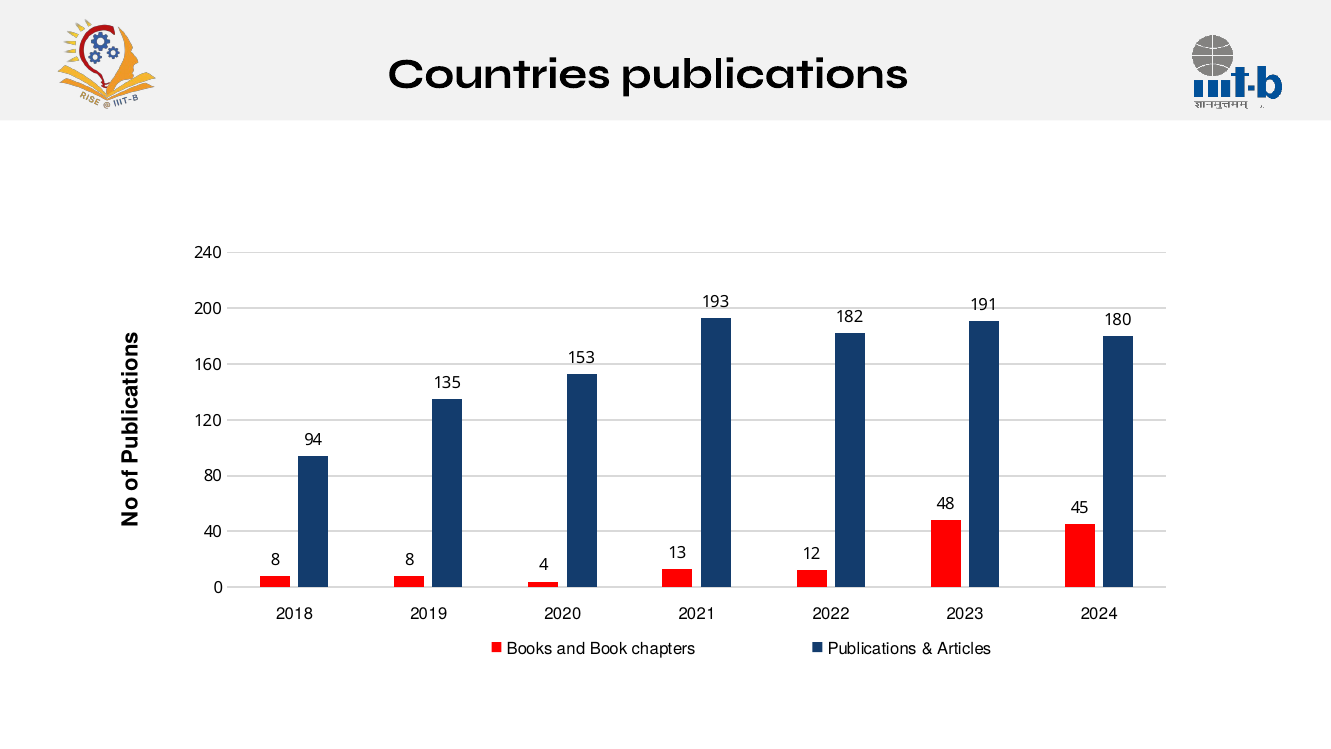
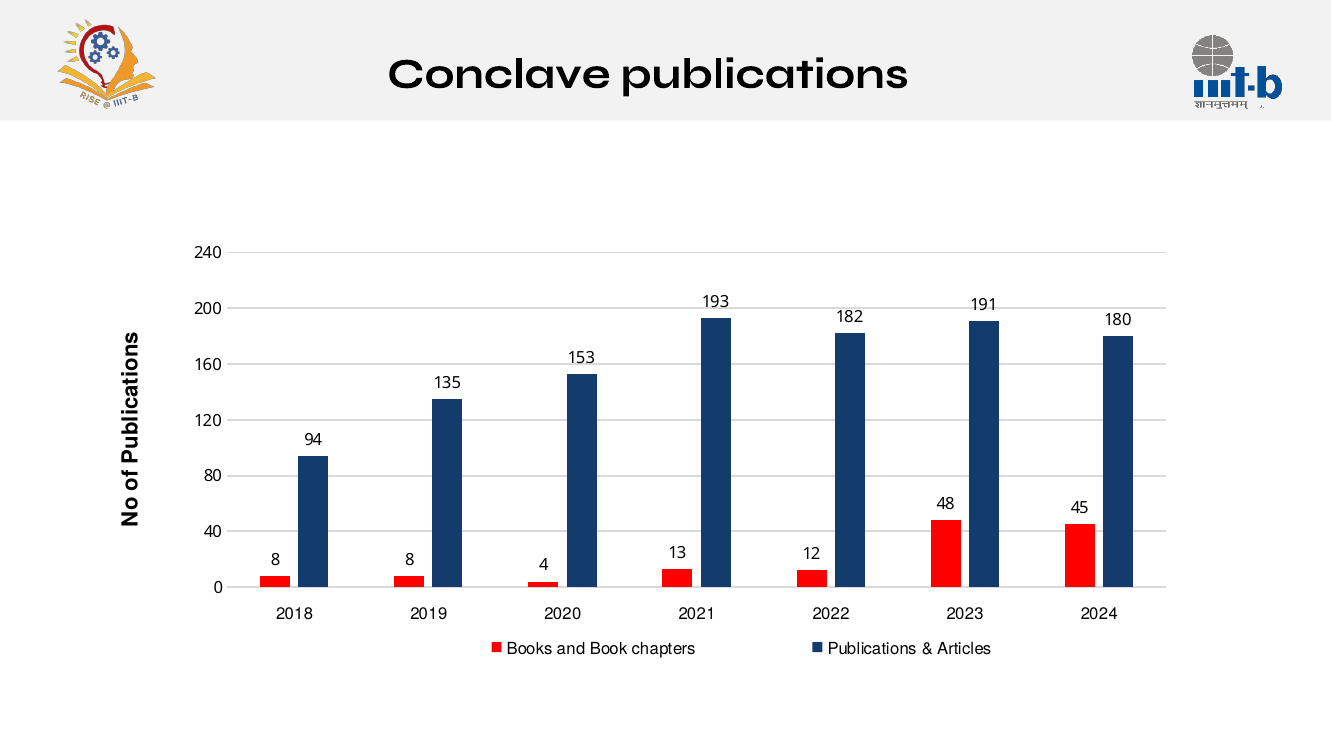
Countries: Countries -> Conclave (499, 74)
